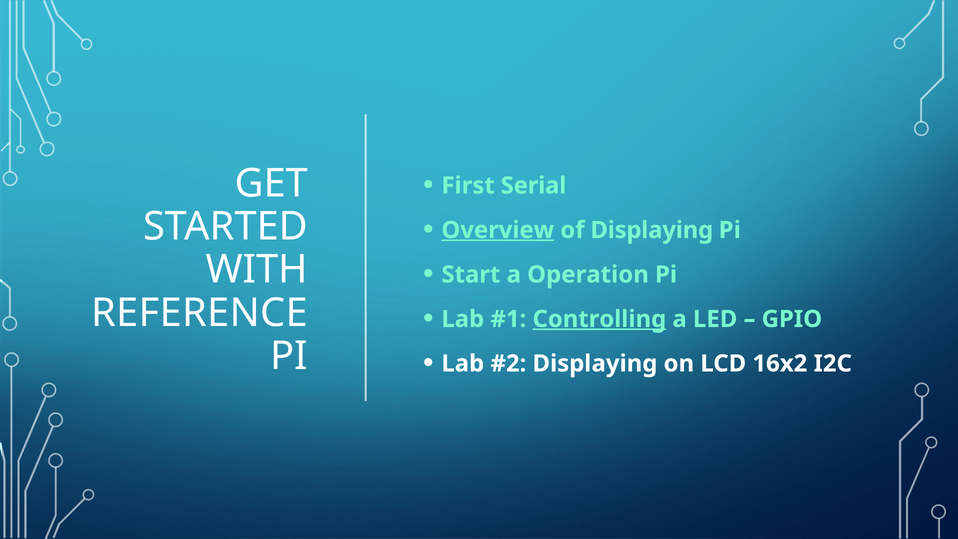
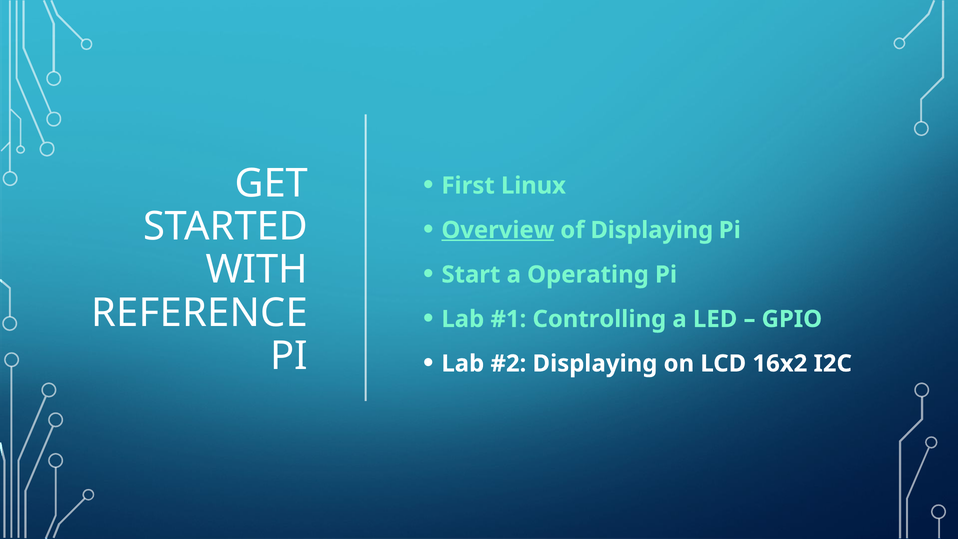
Serial: Serial -> Linux (533, 186)
Operation: Operation -> Operating (588, 275)
Controlling underline: present -> none (599, 319)
